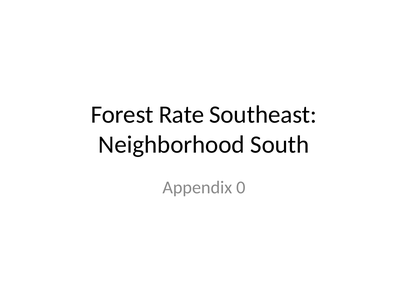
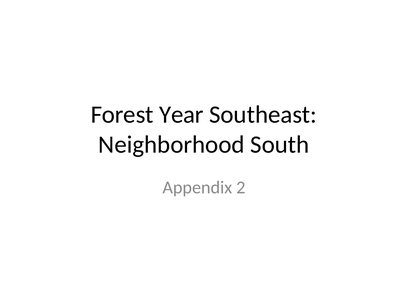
Rate: Rate -> Year (181, 115)
0: 0 -> 2 (241, 188)
